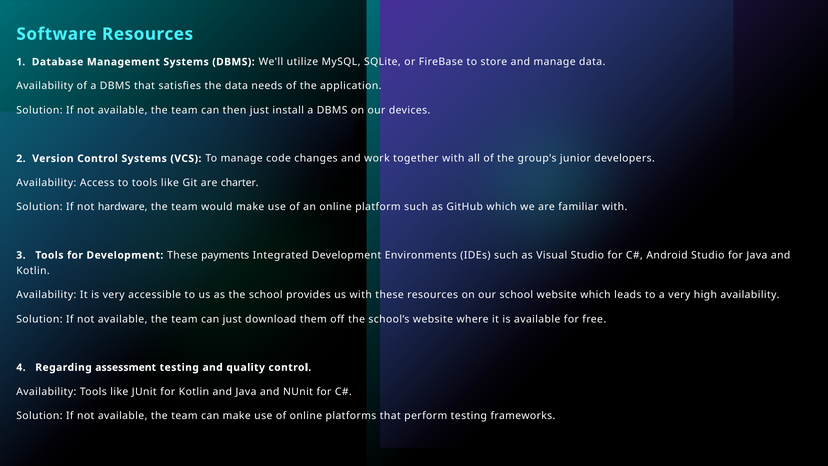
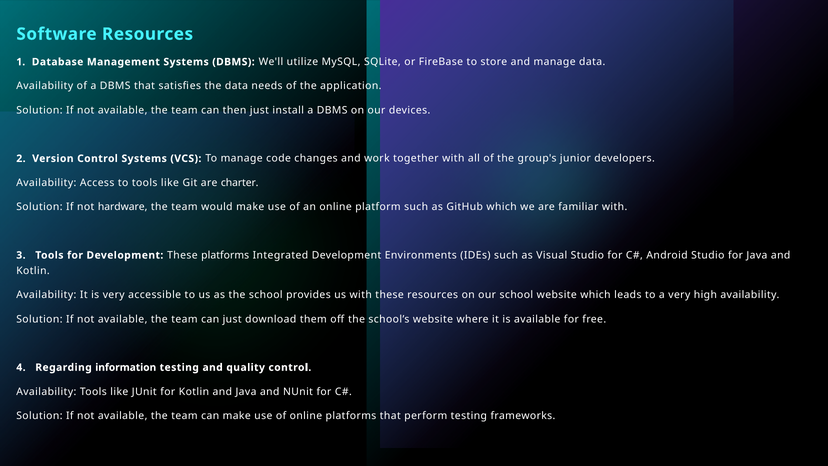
These payments: payments -> platforms (225, 255)
assessment: assessment -> information (126, 367)
